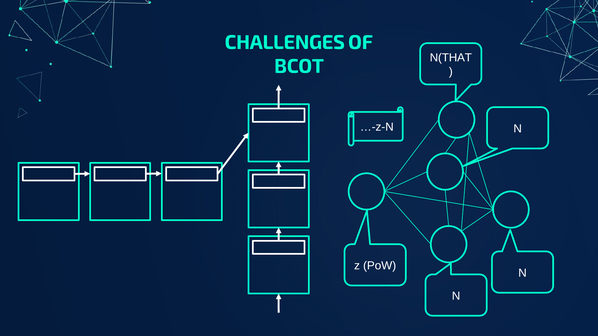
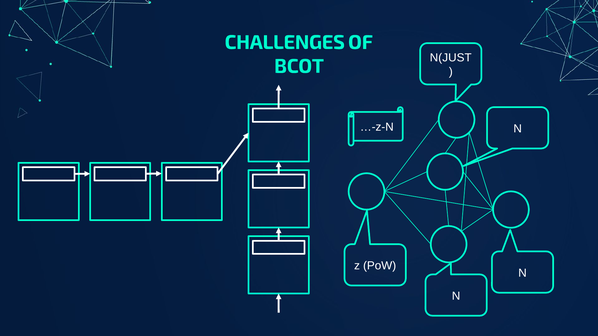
N(THAT: N(THAT -> N(JUST (451, 58)
